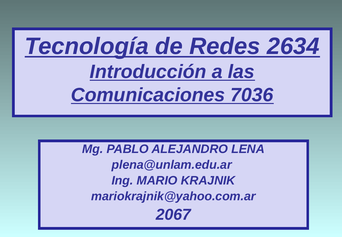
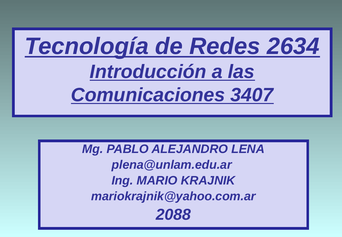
7036: 7036 -> 3407 (252, 95)
2067: 2067 -> 2088 (173, 214)
